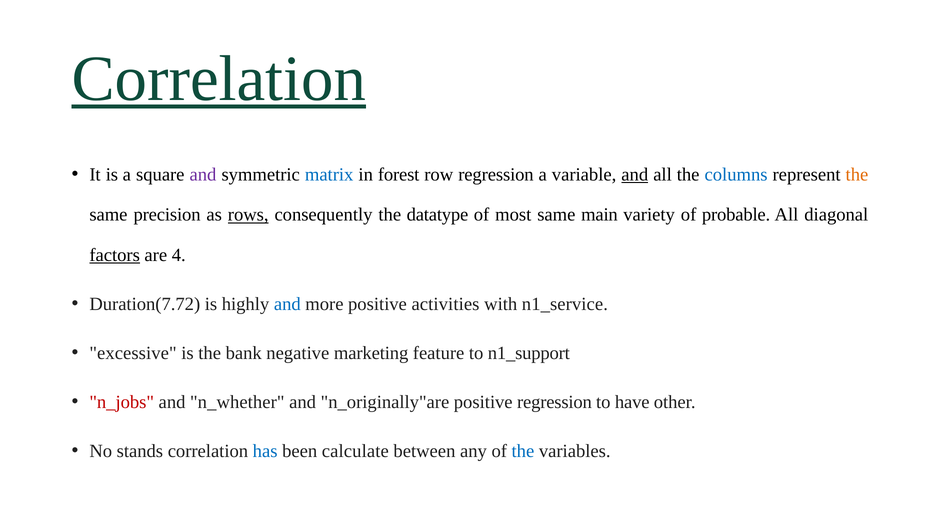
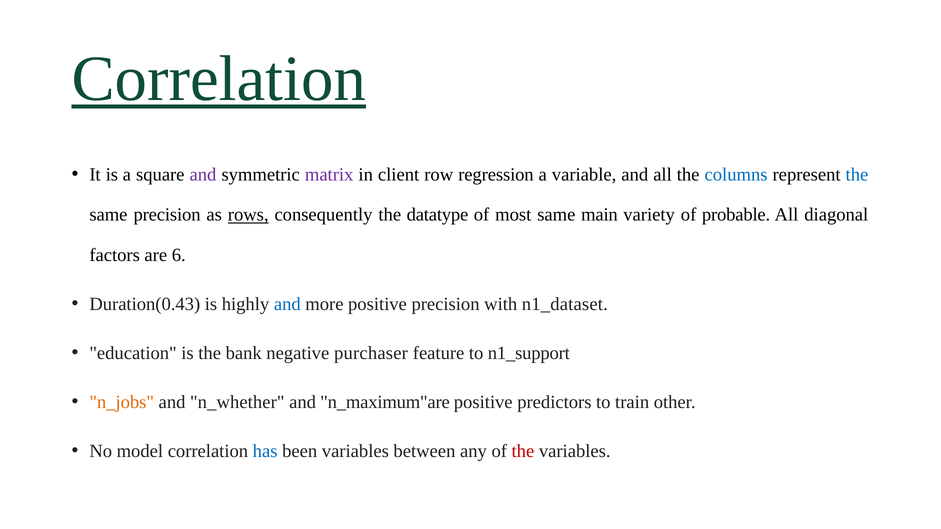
matrix colour: blue -> purple (329, 175)
forest: forest -> client (399, 175)
and underline: present -> none (635, 175)
the colour: orange -> blue (857, 175)
factors underline: present -> none (115, 255)
4: 4 -> 6 (179, 255)
Duration(7.72: Duration(7.72 -> Duration(0.43 (145, 304)
positive activities: activities -> precision (446, 304)
n1_service: n1_service -> n1_dataset (565, 304)
excessive: excessive -> education (133, 353)
marketing: marketing -> purchaser (371, 353)
n_jobs colour: red -> orange (122, 402)
n_originally"are: n_originally"are -> n_maximum"are (385, 402)
positive regression: regression -> predictors (554, 402)
have: have -> train (632, 402)
stands: stands -> model (140, 451)
been calculate: calculate -> variables (355, 451)
the colour: blue -> red (523, 451)
